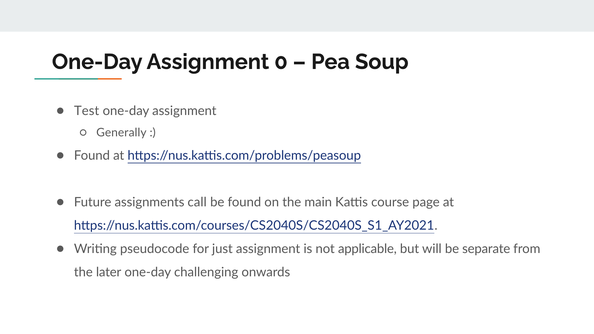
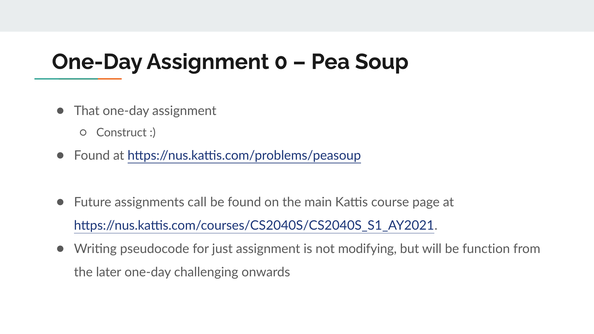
Test: Test -> That (87, 111)
Generally: Generally -> Construct (121, 133)
applicable: applicable -> modifying (367, 249)
separate: separate -> function (486, 249)
